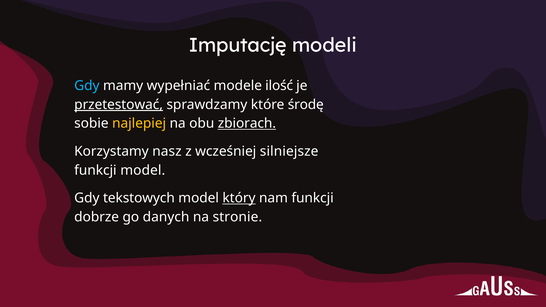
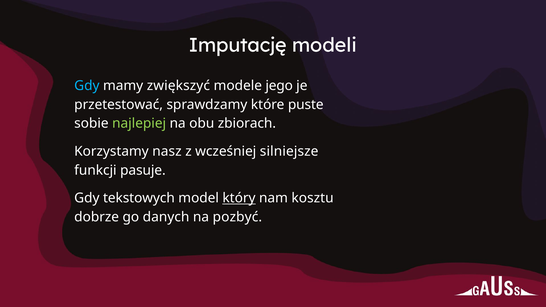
wypełniać: wypełniać -> zwiększyć (178, 86)
ilość: ilość -> jego (279, 86)
przetestować underline: present -> none (119, 105)
środę: środę -> puste (306, 105)
najlepiej colour: yellow -> light green (139, 124)
zbiorach underline: present -> none (247, 124)
funkcji model: model -> pasuje (143, 170)
nam funkcji: funkcji -> kosztu (313, 198)
stronie: stronie -> pozbyć (237, 217)
